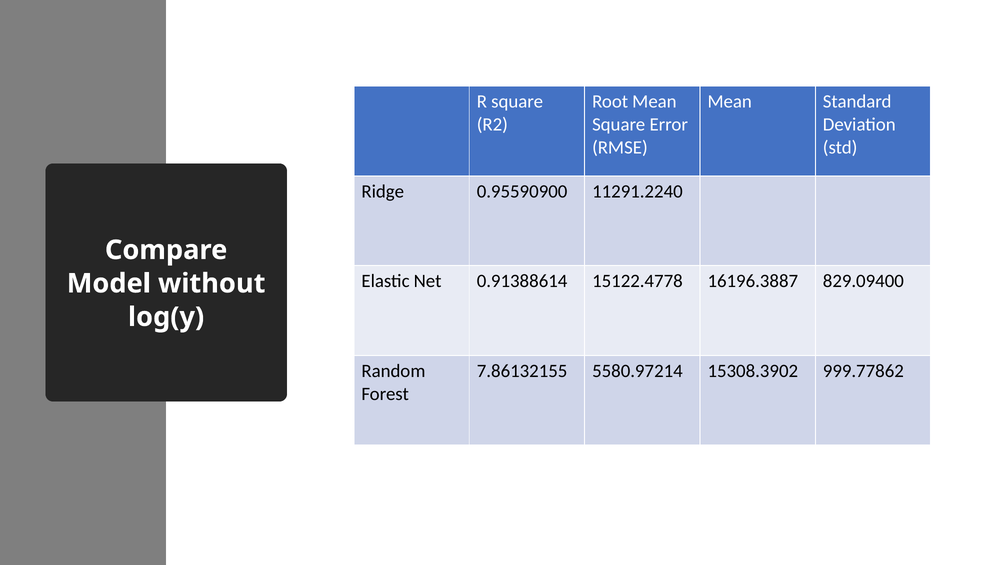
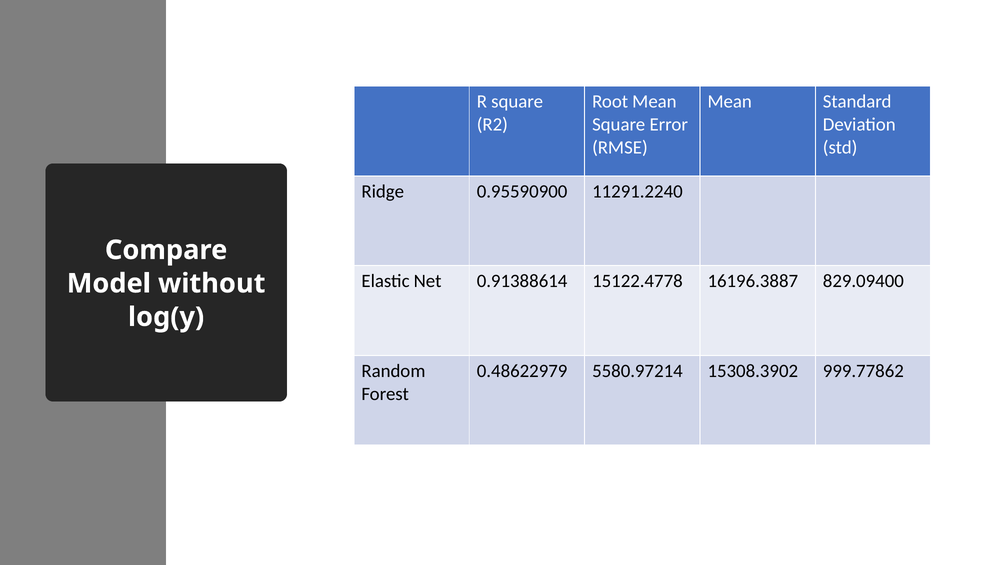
7.86132155: 7.86132155 -> 0.48622979 (522, 371)
